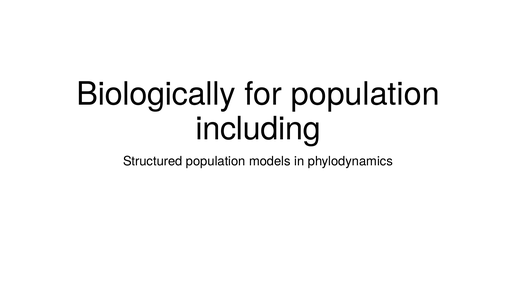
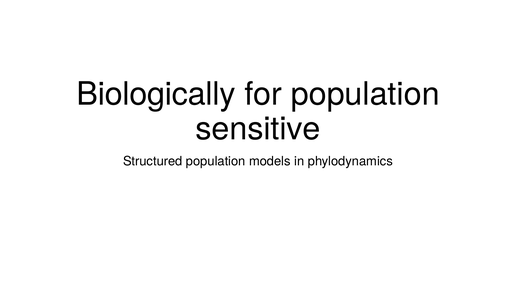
including: including -> sensitive (258, 129)
